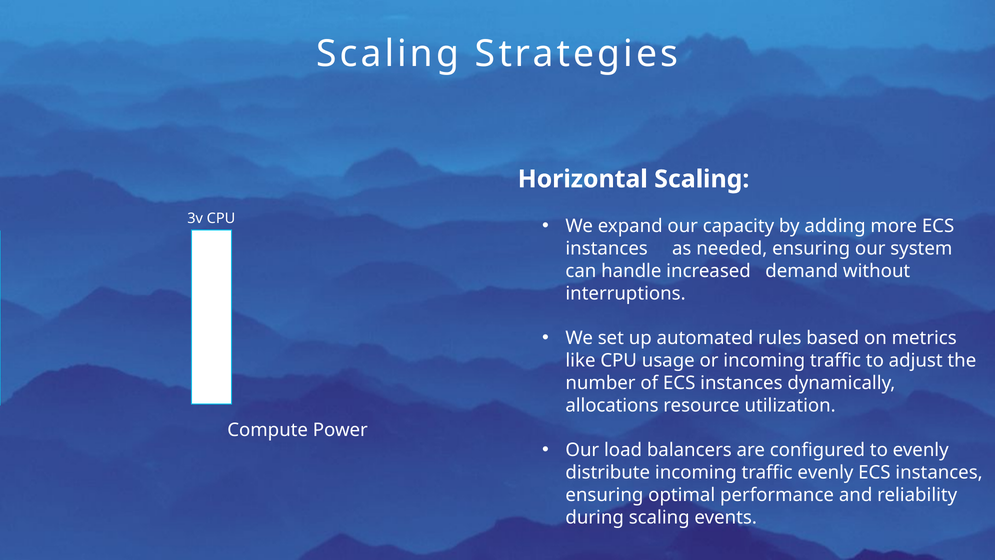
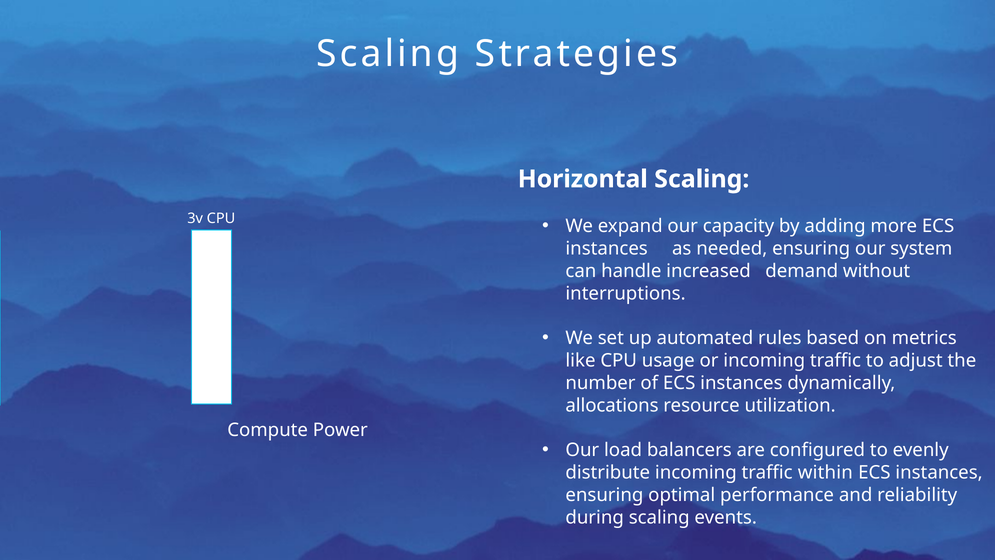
traffic evenly: evenly -> within (825, 472)
